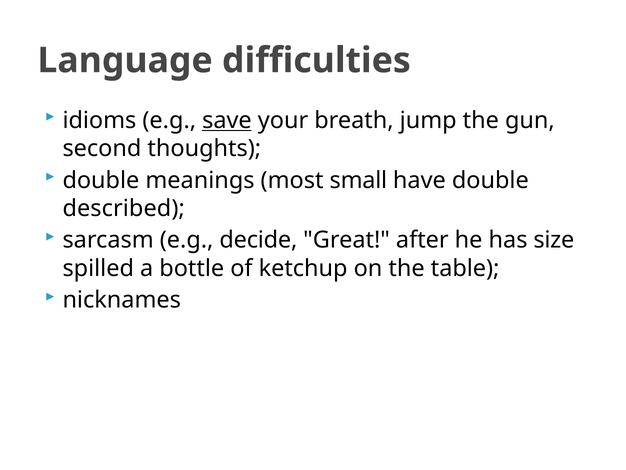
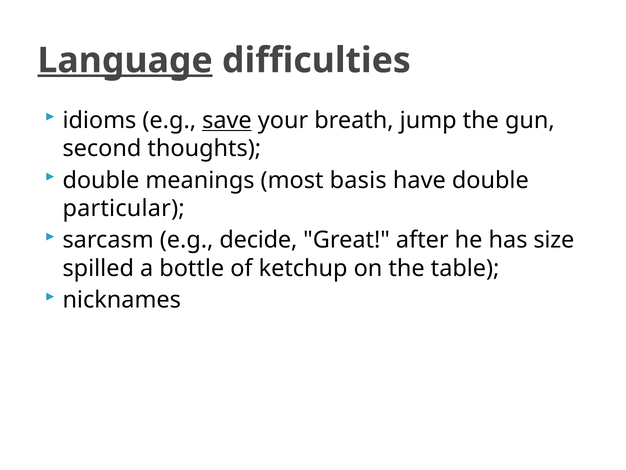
Language underline: none -> present (125, 60)
small: small -> basis (358, 180)
described: described -> particular (124, 208)
